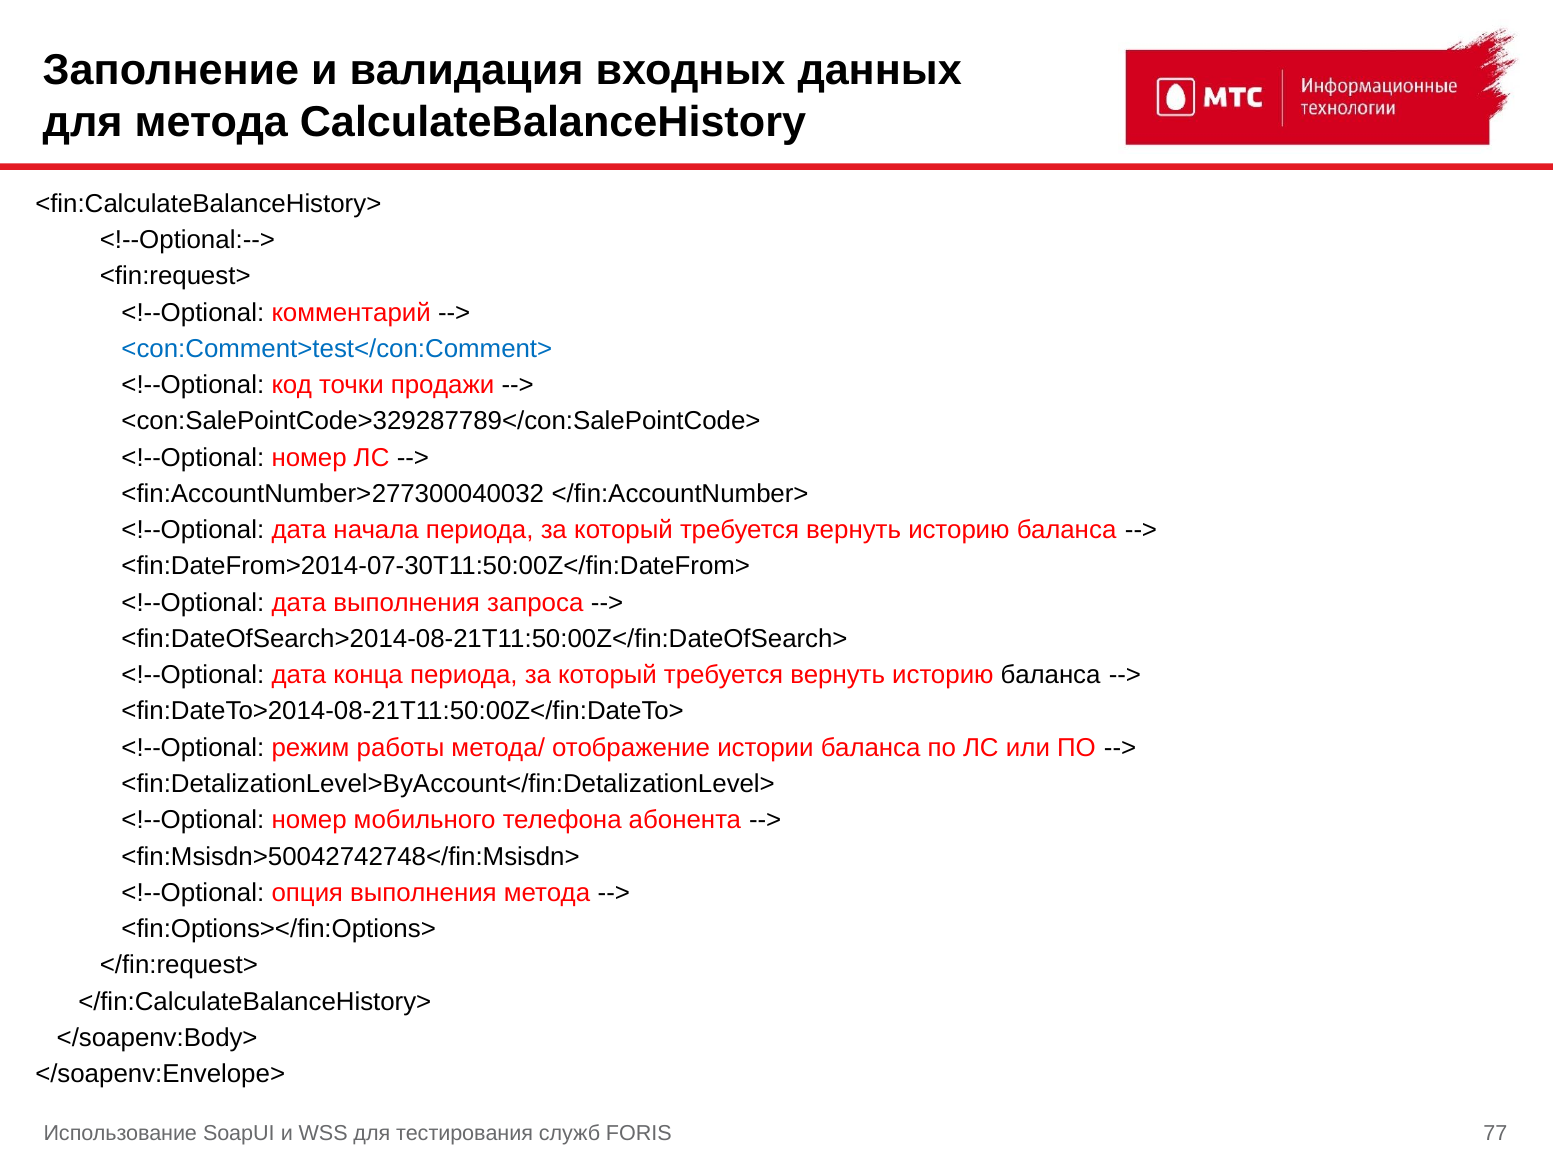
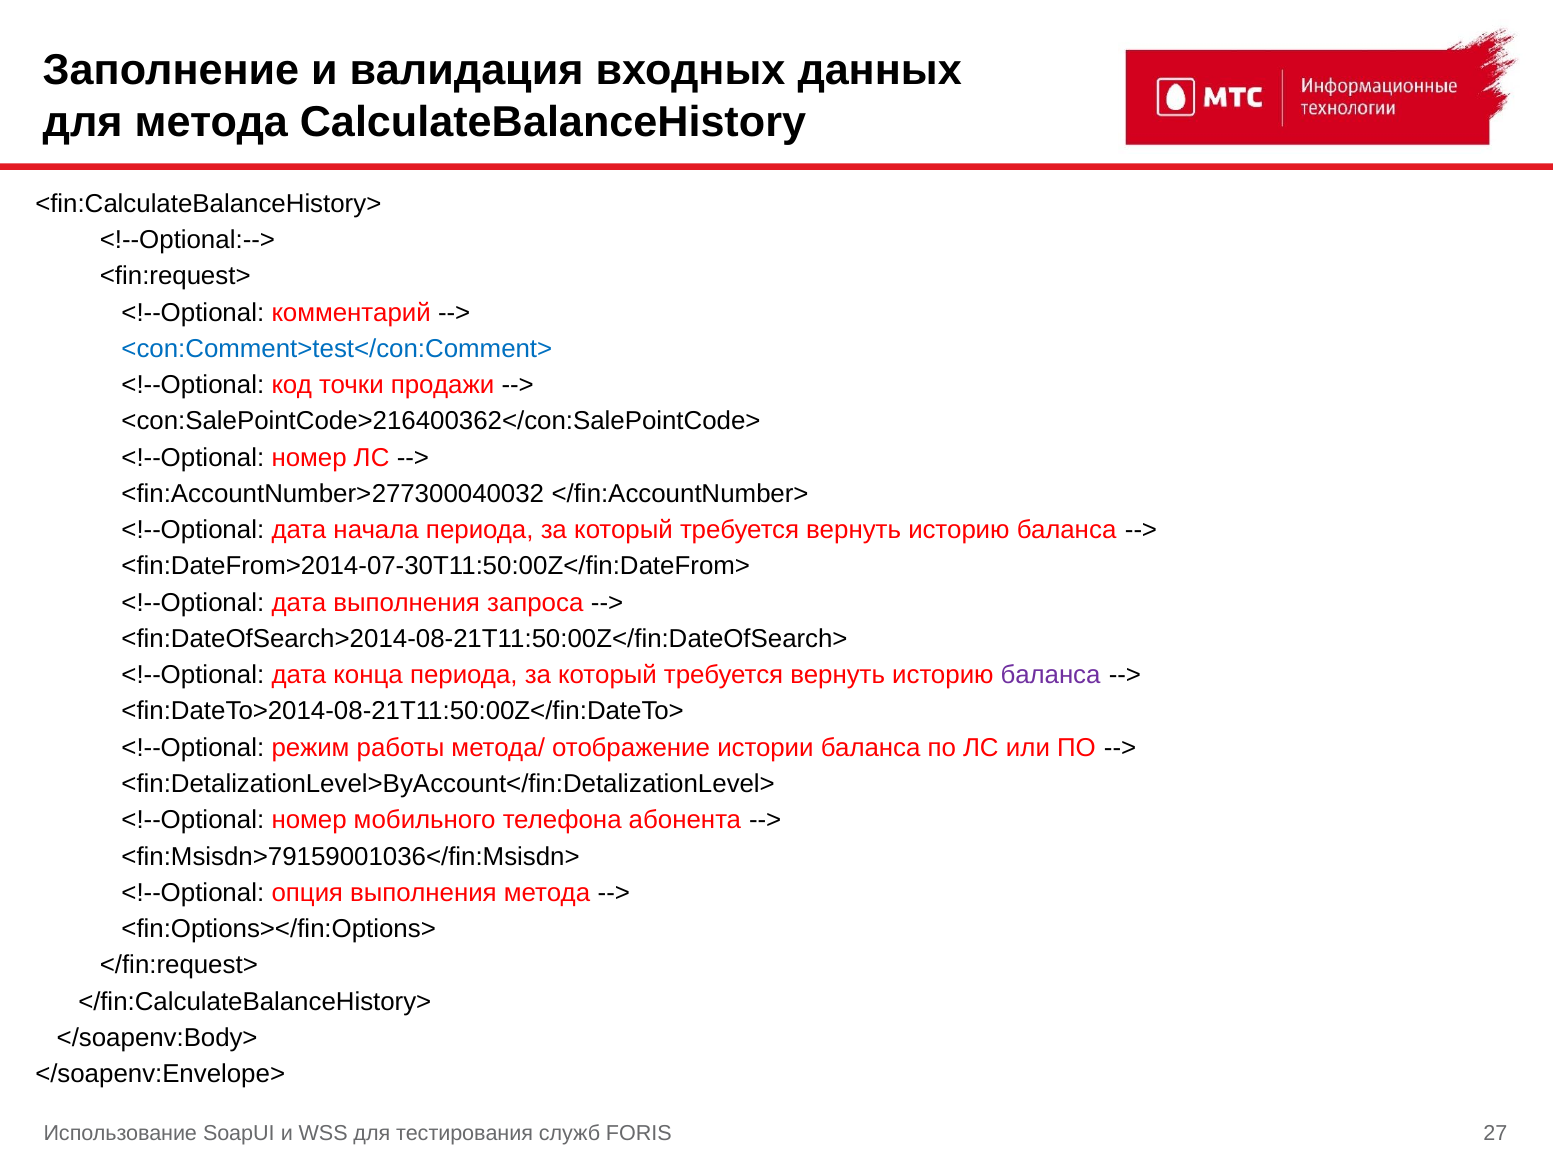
<con:SalePointCode>329287789</con:SalePointCode>: <con:SalePointCode>329287789</con:SalePointCode> -> <con:SalePointCode>216400362</con:SalePointCode> (441, 421)
баланса colour: black -> purple (1051, 675)
<fin:Msisdn>50042742748</fin:Msisdn>: <fin:Msisdn>50042742748</fin:Msisdn> -> <fin:Msisdn>79159001036</fin:Msisdn> (351, 856)
77: 77 -> 27 (1495, 1133)
